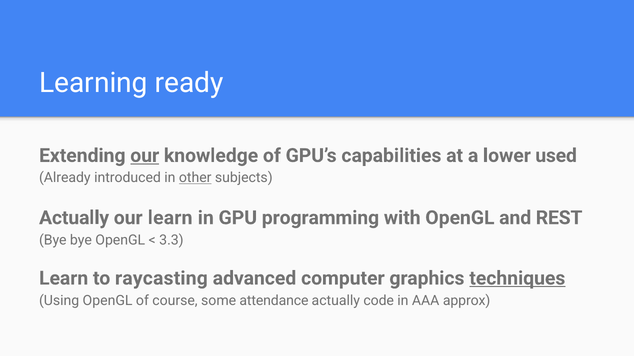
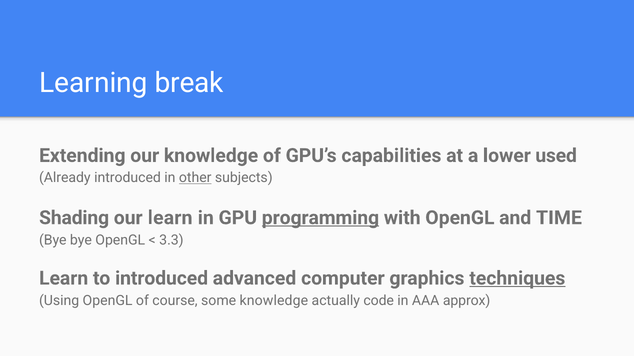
ready: ready -> break (189, 83)
our underline: present -> none (145, 156)
Actually: Actually -> Shading (74, 218)
programming underline: none -> present (320, 218)
REST: REST -> TIME (559, 218)
to raycasting: raycasting -> introduced (162, 279)
some attendance: attendance -> knowledge (274, 301)
